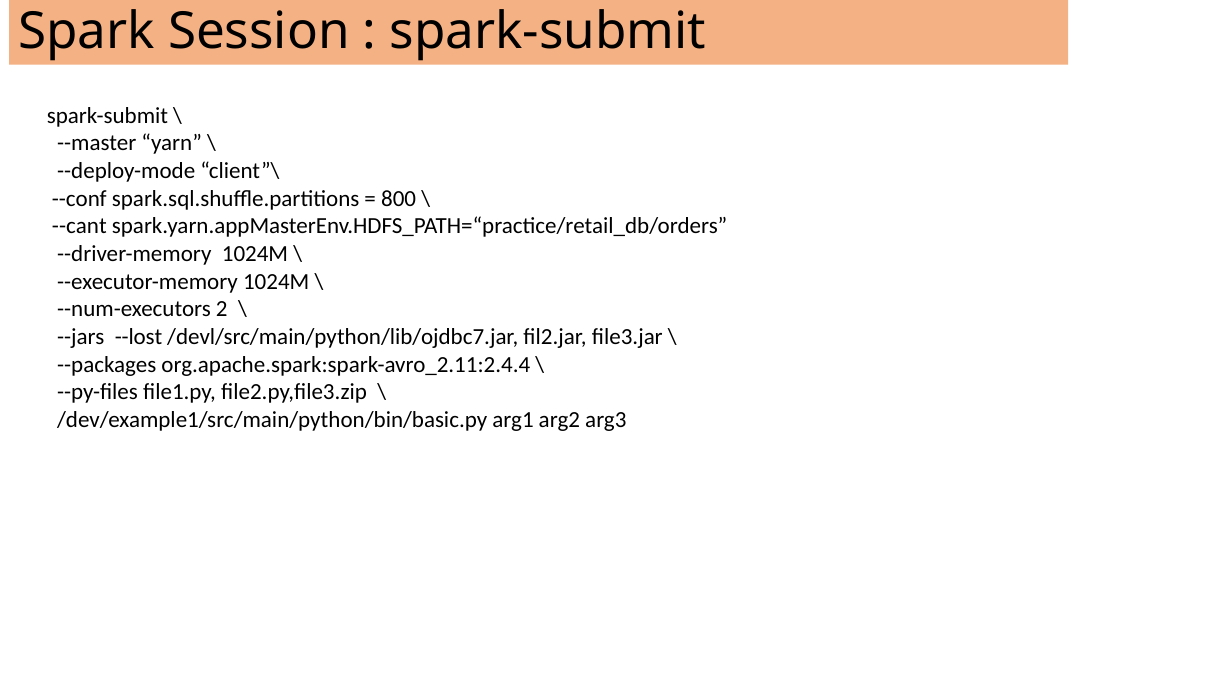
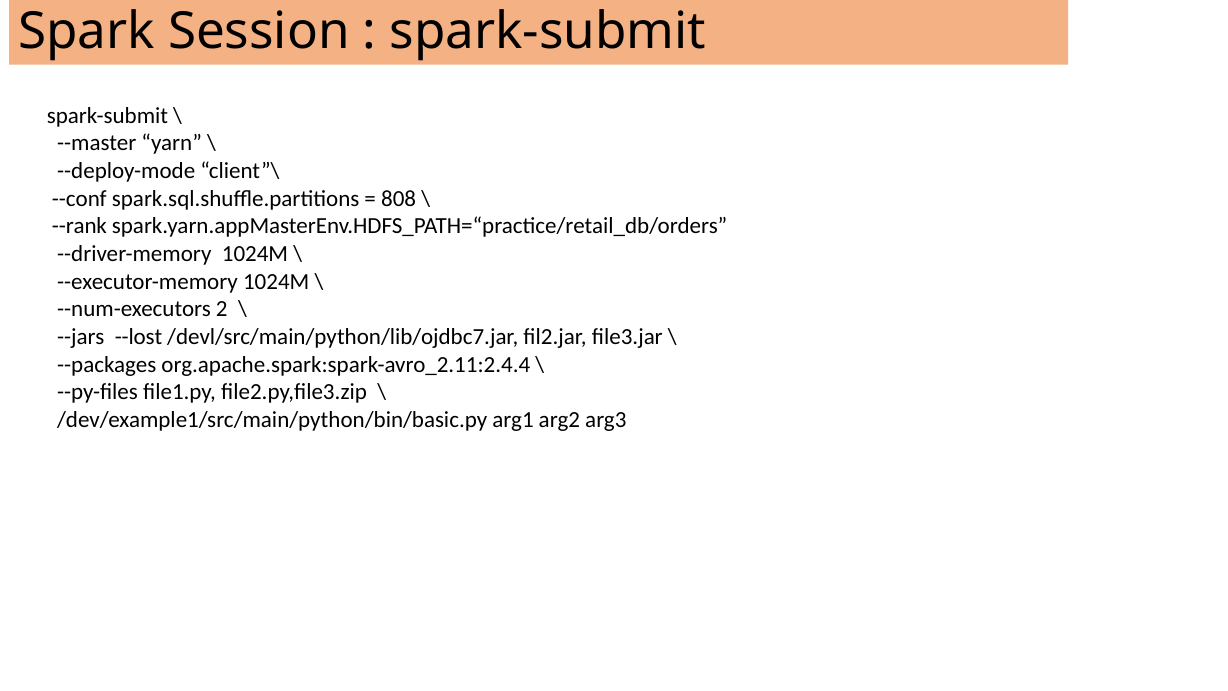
800: 800 -> 808 (399, 199)
--cant: --cant -> --rank (79, 226)
